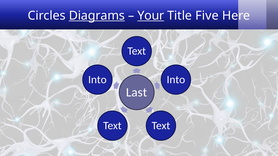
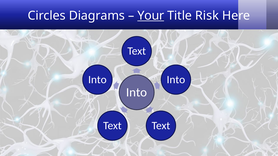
Diagrams underline: present -> none (97, 16)
Five: Five -> Risk (207, 16)
Last: Last -> Into (137, 92)
